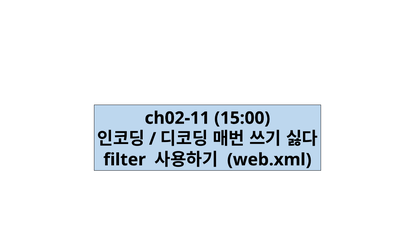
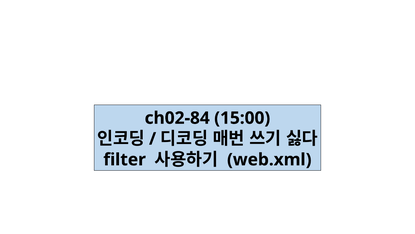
ch02-11: ch02-11 -> ch02-84 (177, 118)
